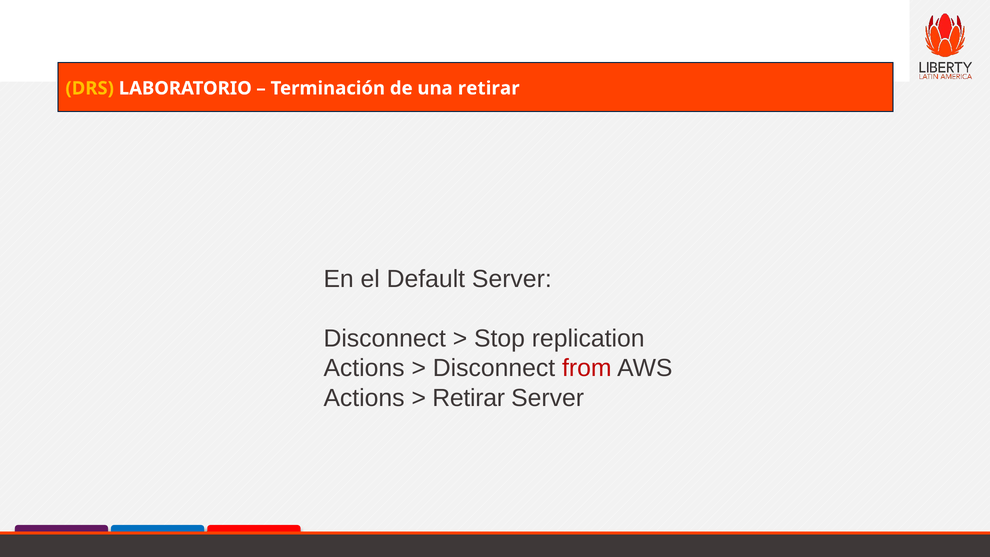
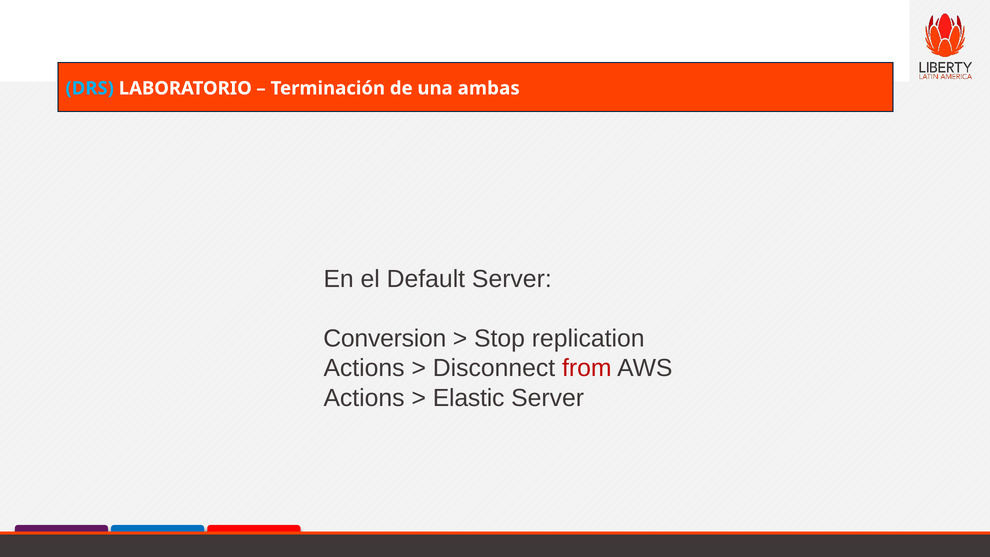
DRS colour: yellow -> light blue (90, 88)
una retirar: retirar -> ambas (489, 88)
Disconnect: Disconnect -> Conversion (385, 338)
Retirar: Retirar -> Elastic (469, 398)
